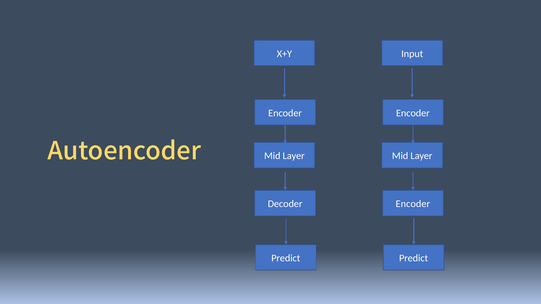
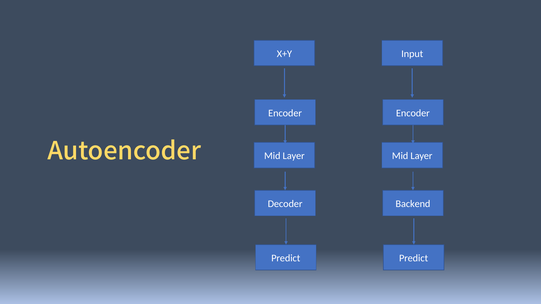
Encoder: Encoder -> Backend (413, 204)
